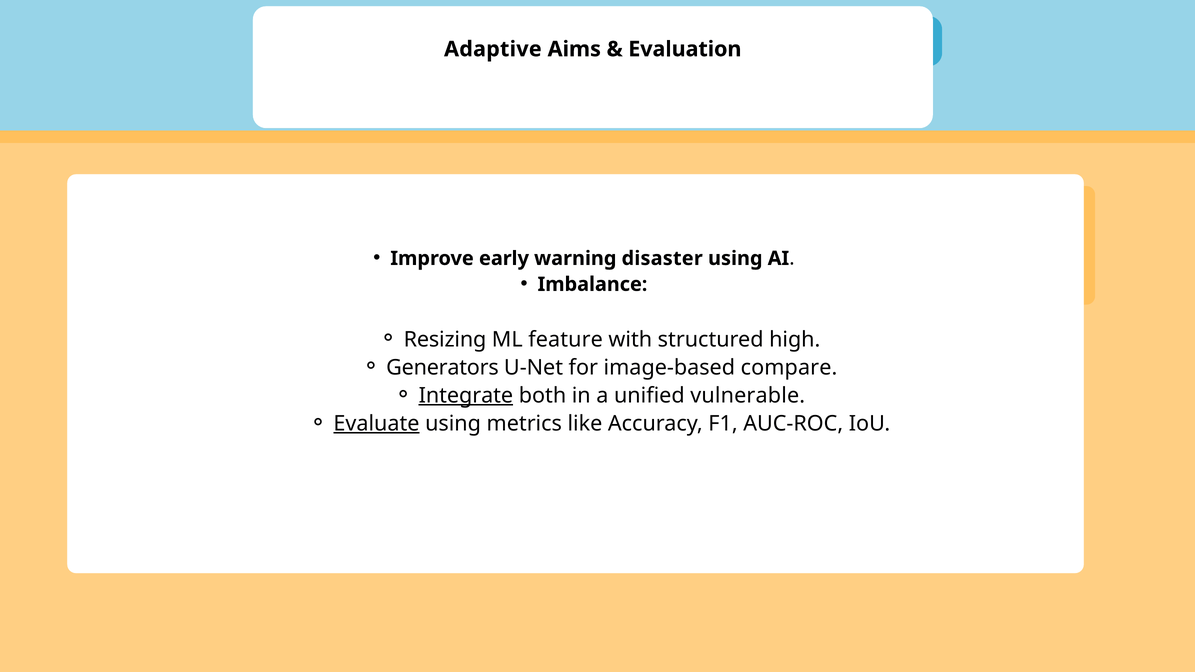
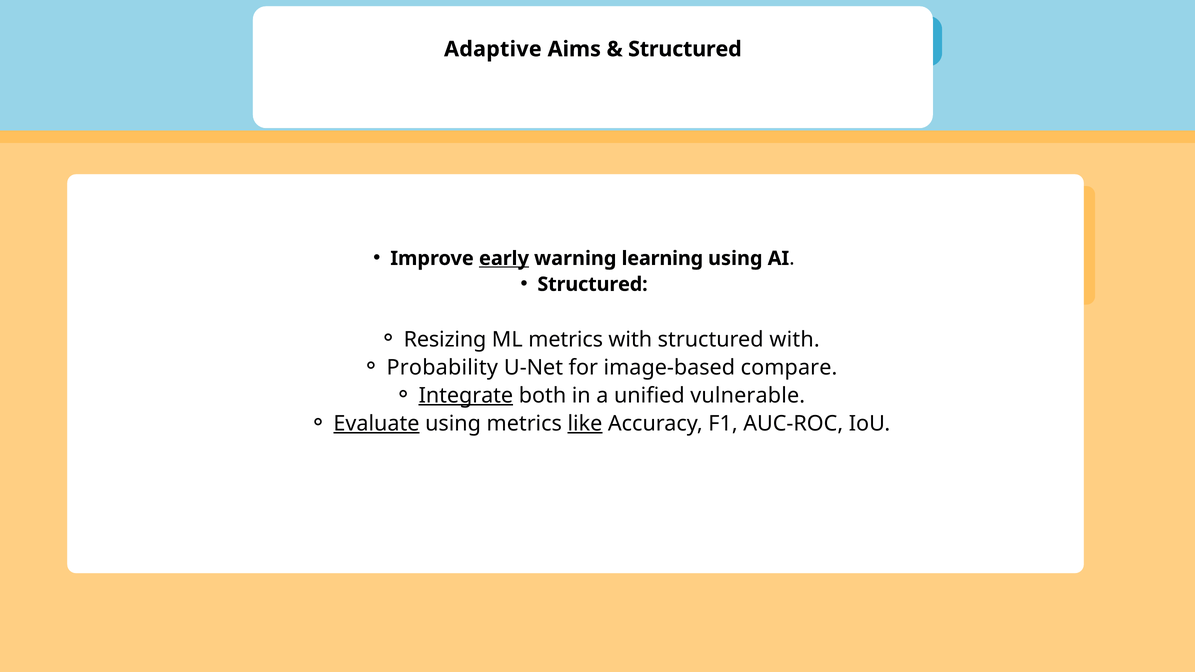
Evaluation: Evaluation -> Structured (685, 49)
early underline: none -> present (504, 258)
disaster: disaster -> learning (662, 258)
Imbalance: Imbalance -> Structured (593, 284)
ML feature: feature -> metrics (566, 340)
structured high: high -> with (795, 340)
Generators: Generators -> Probability (442, 368)
like underline: none -> present (585, 424)
